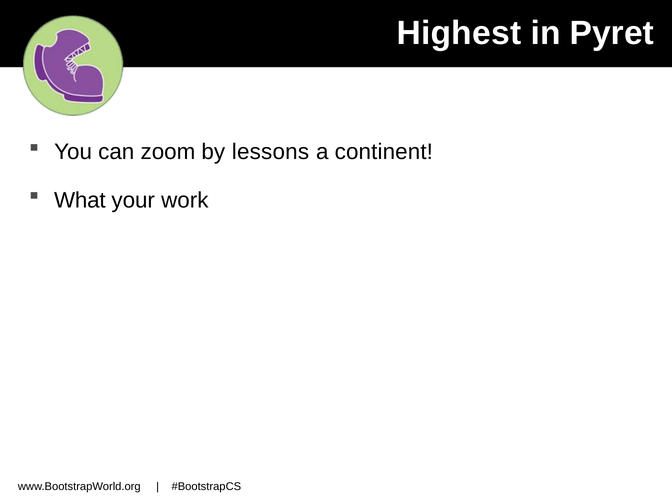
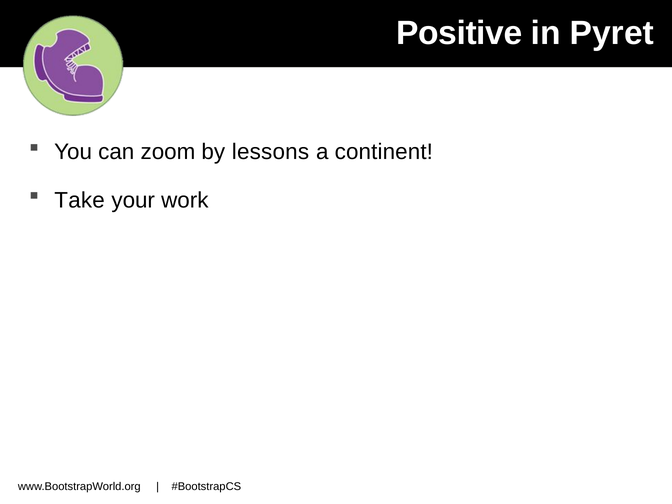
Highest: Highest -> Positive (459, 33)
What: What -> Take (80, 200)
